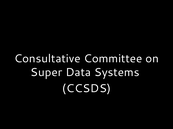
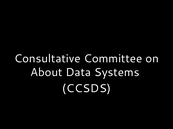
Super: Super -> About (46, 73)
